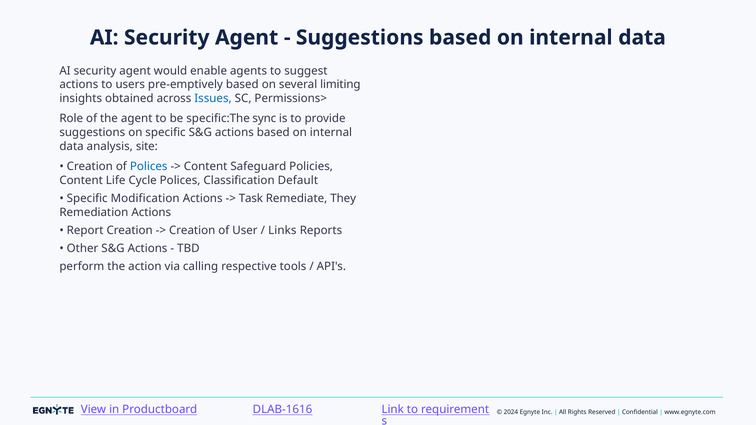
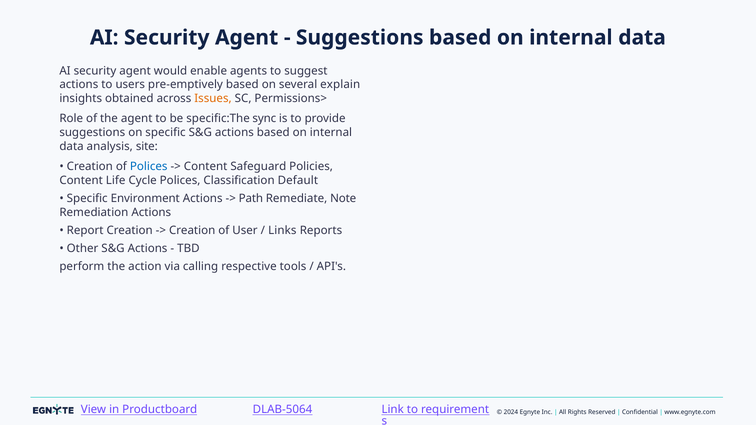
limiting: limiting -> explain (340, 85)
Issues colour: blue -> orange (213, 99)
Modification: Modification -> Environment (145, 199)
Task: Task -> Path (251, 199)
They: They -> Note (343, 199)
DLAB-1616: DLAB-1616 -> DLAB-5064 (283, 410)
